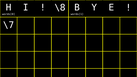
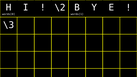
\8: \8 -> \2 (60, 8)
\7: \7 -> \3 (9, 25)
